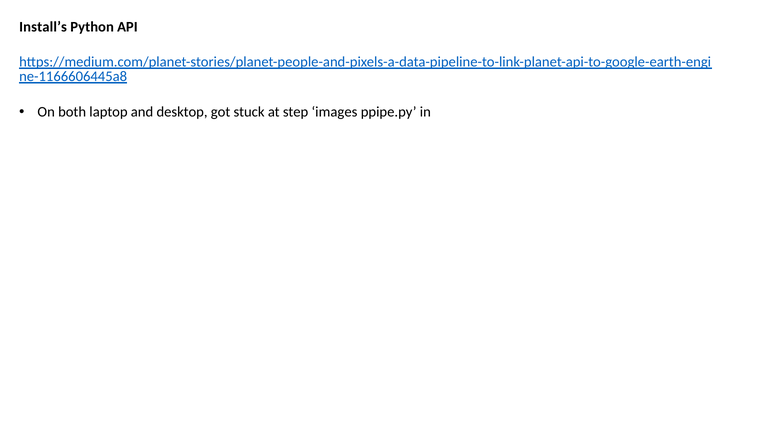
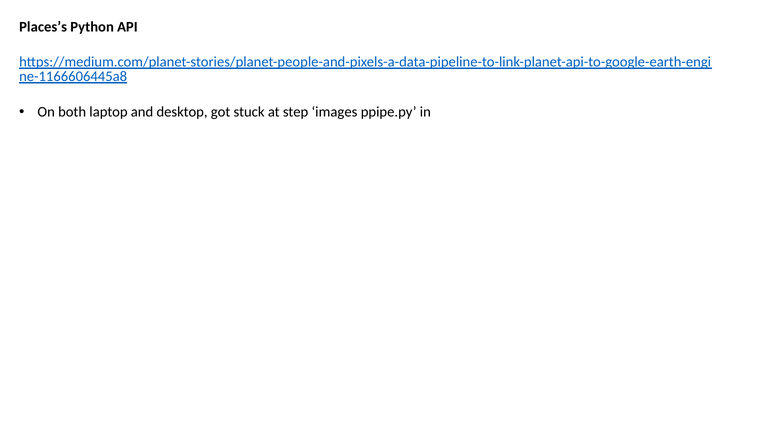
Install’s: Install’s -> Places’s (43, 27)
